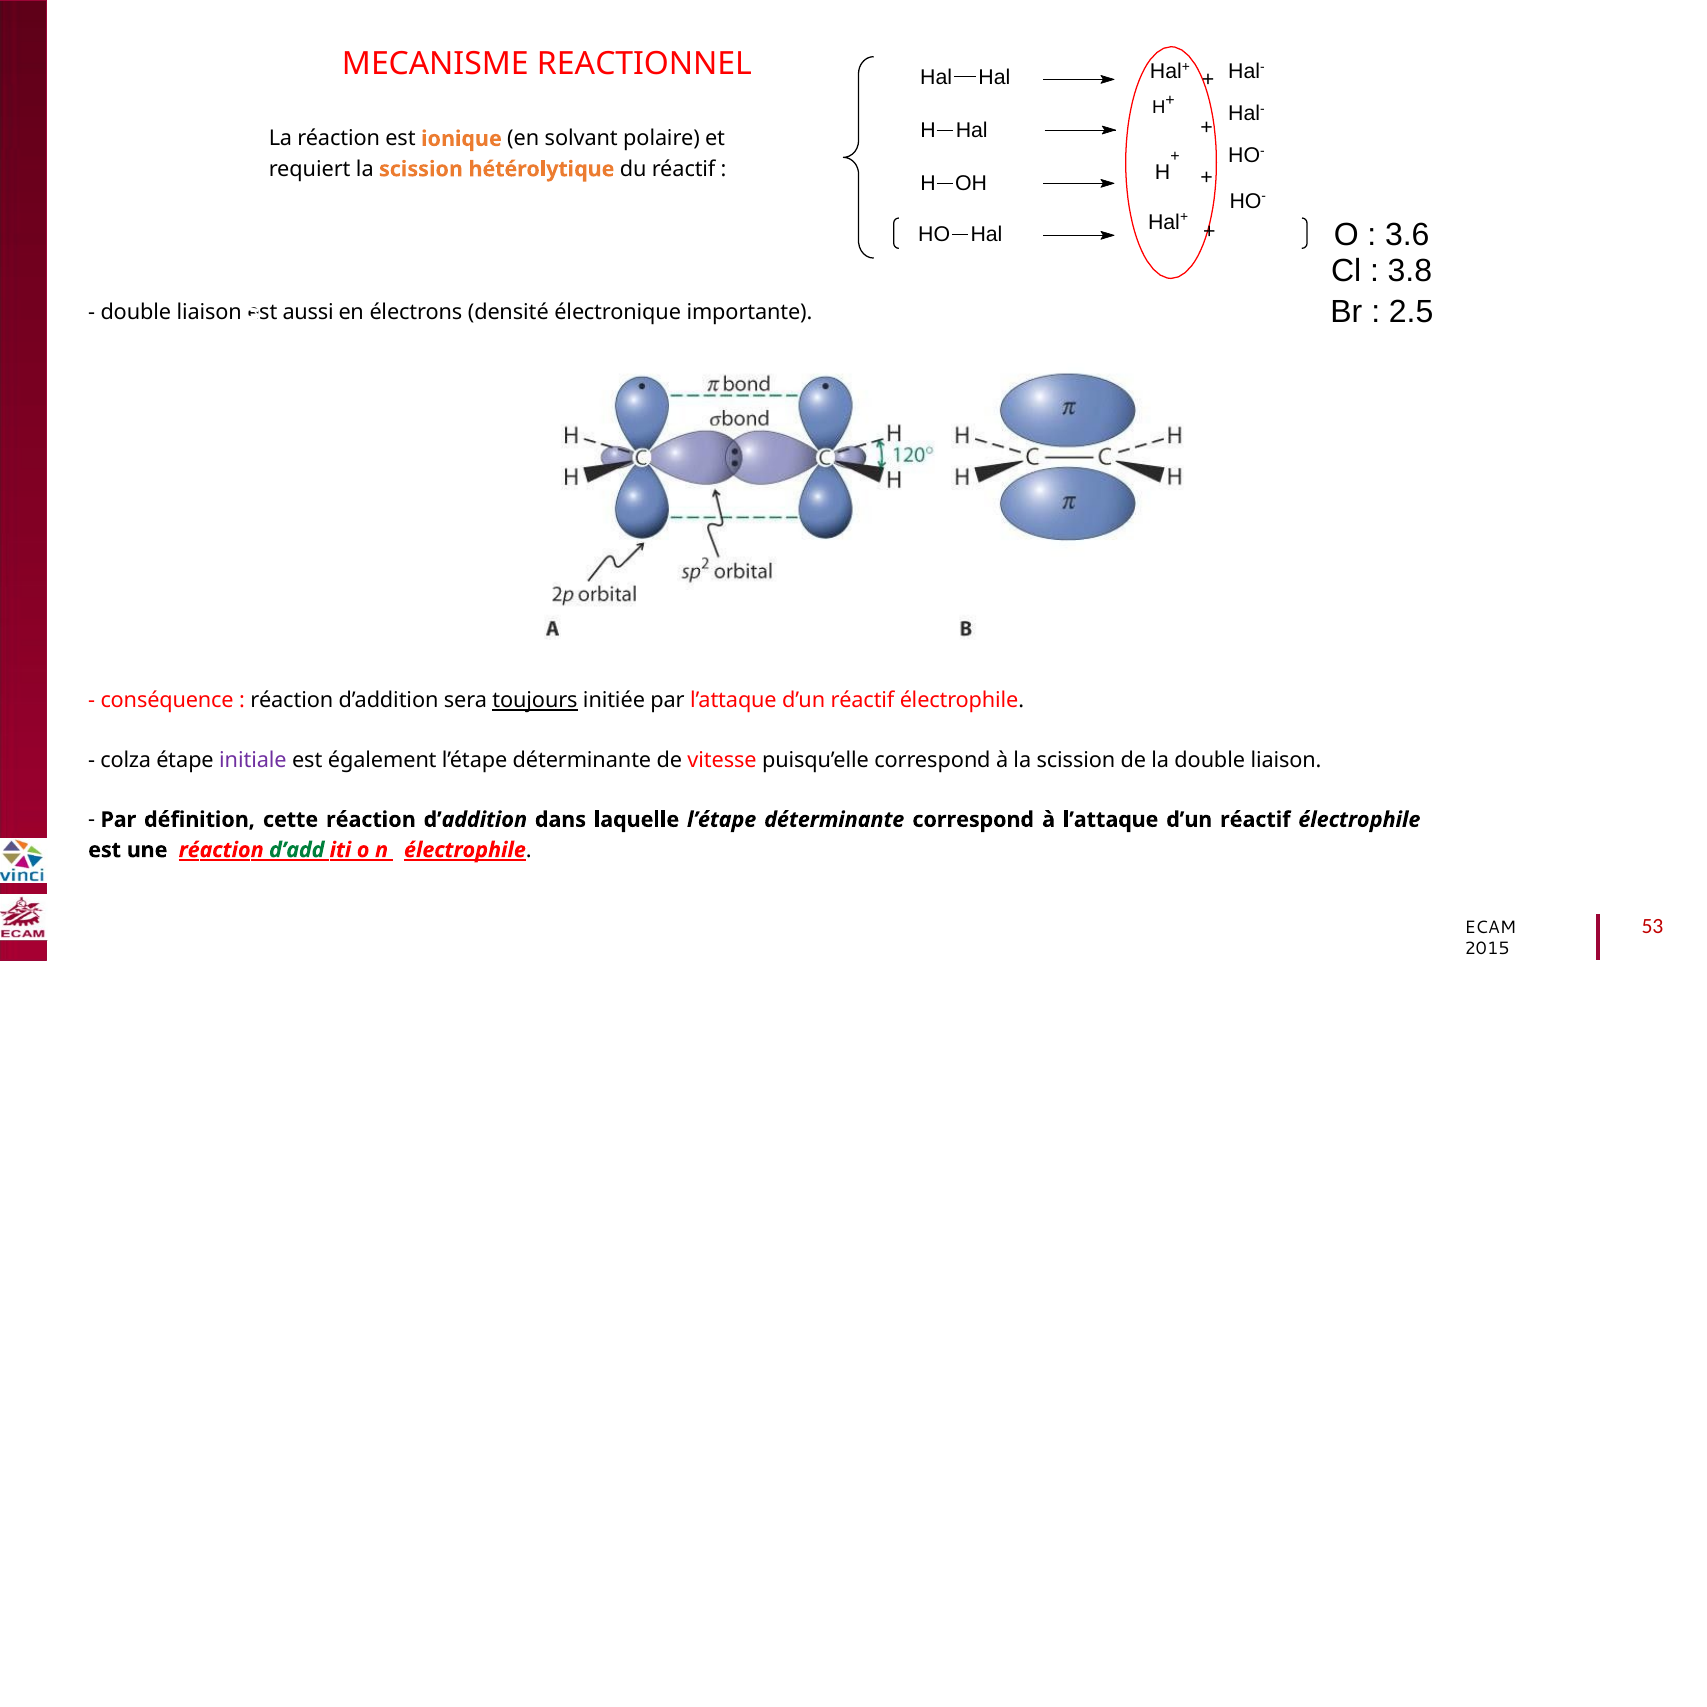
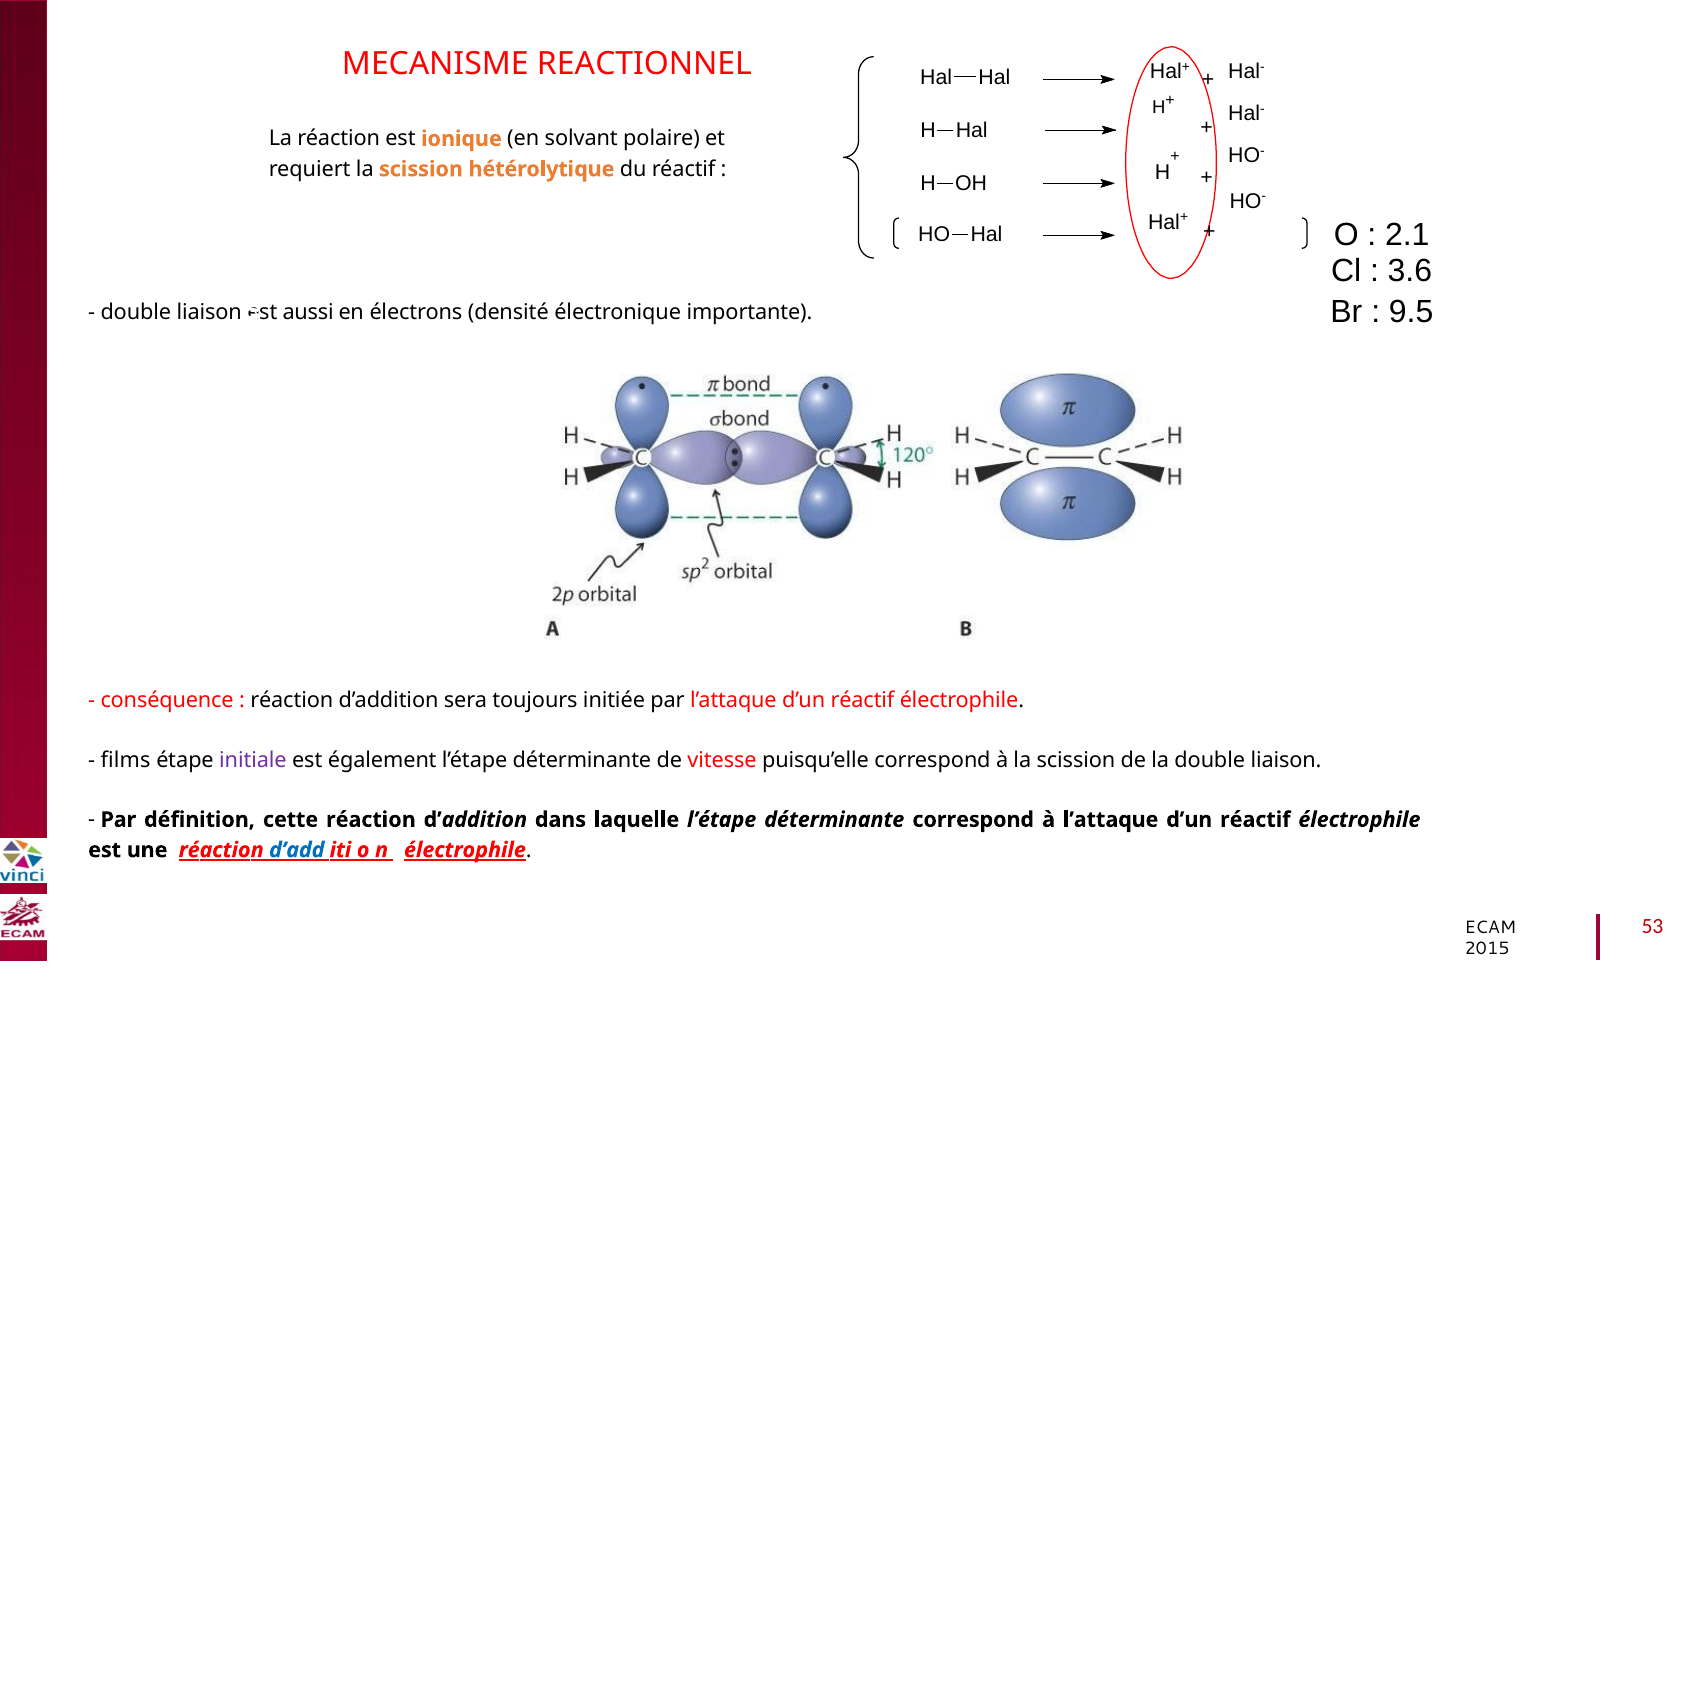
3.6: 3.6 -> 2.1 (1407, 235)
3.8: 3.8 -> 3.6 (1410, 271)
2.5: 2.5 -> 9.5 (1411, 312)
toujours underline: present -> none (535, 701)
colza: colza -> films (126, 760)
d’add colour: green -> blue (297, 850)
